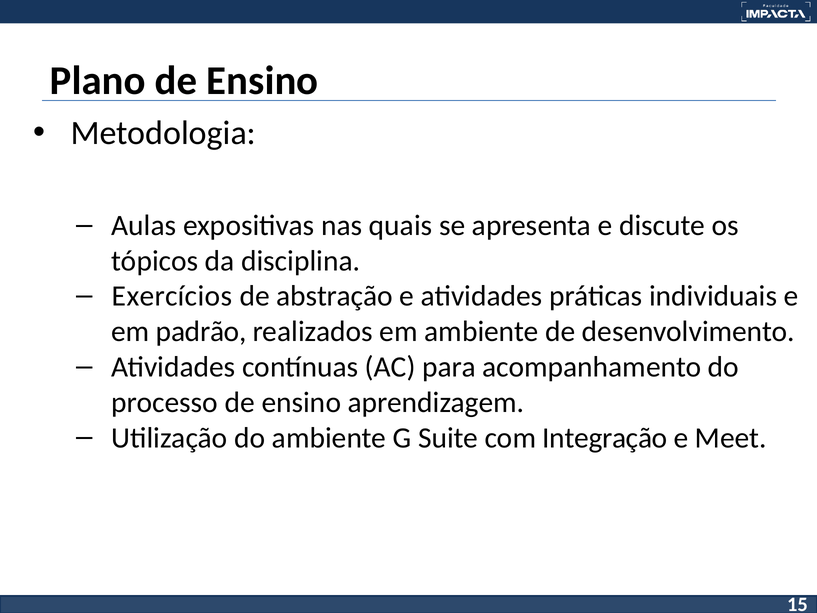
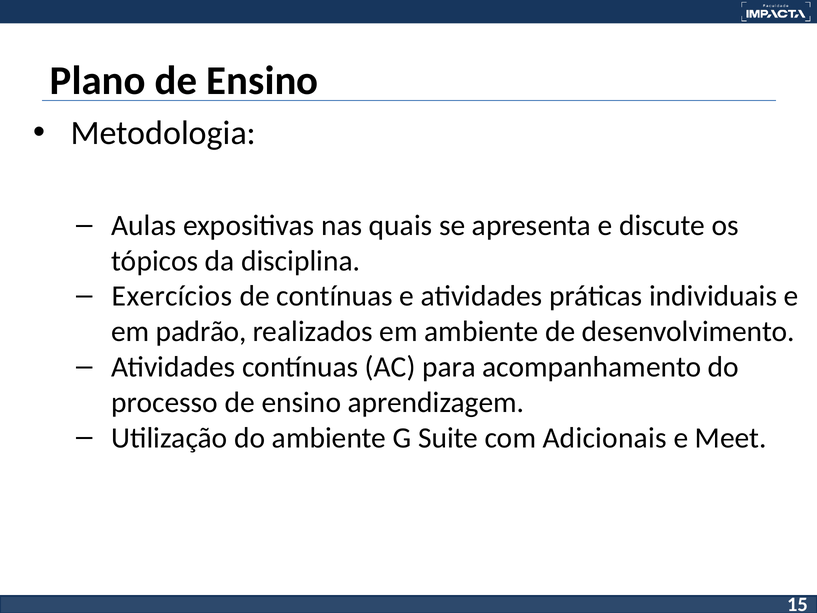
de abstração: abstração -> contínuas (335, 296)
Integração: Integração -> Adicionais (605, 438)
